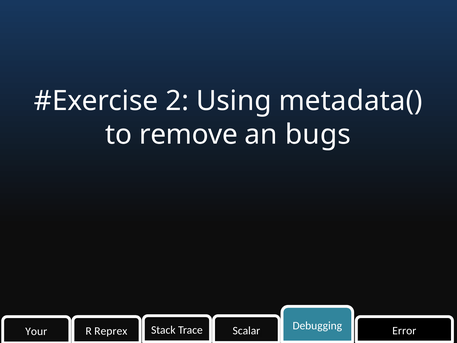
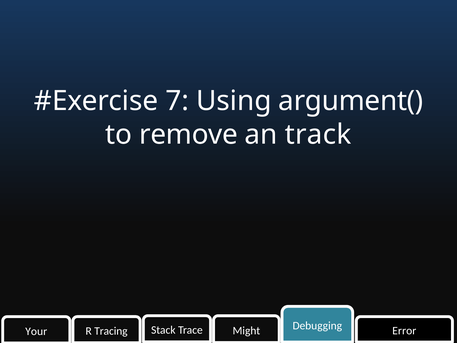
2: 2 -> 7 (177, 101)
metadata(: metadata( -> argument( (351, 101)
bugs: bugs -> track (318, 135)
Reprex: Reprex -> Tracing (111, 331)
Scalar: Scalar -> Might (246, 330)
